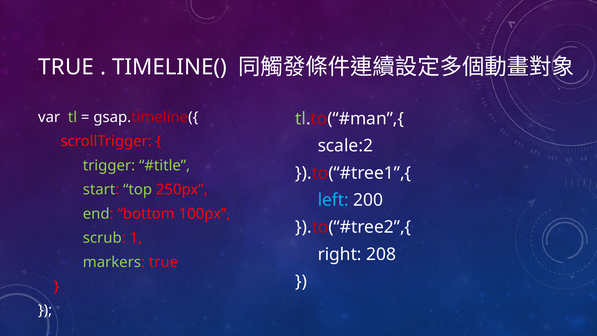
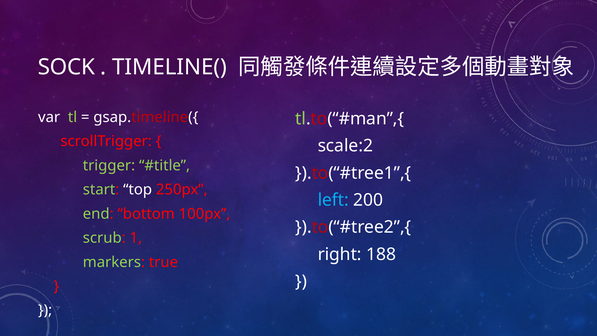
TRUE: TRUE -> SOCK (66, 67)
top colour: light green -> white (138, 190)
208: 208 -> 188 (381, 254)
